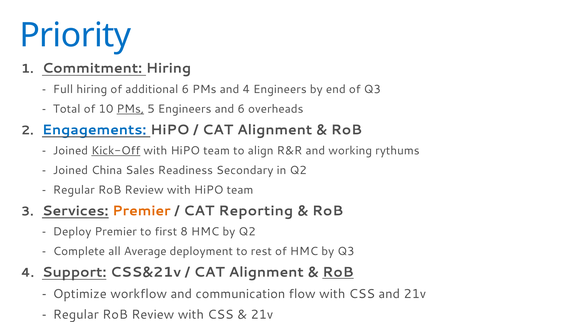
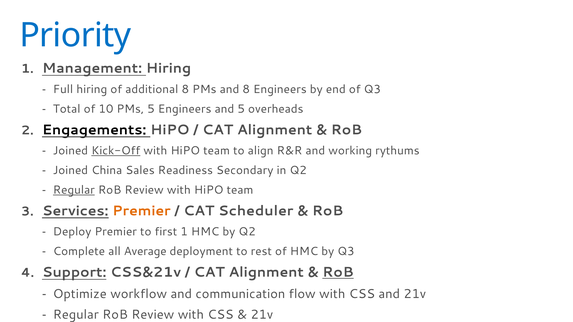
Commitment: Commitment -> Management (92, 68)
additional 6: 6 -> 8 (185, 89)
and 4: 4 -> 8 (246, 89)
PMs underline: present -> none (130, 109)
and 6: 6 -> 5 (241, 109)
Engagements colour: blue -> black (94, 130)
Regular underline: none -> present (74, 190)
Reporting: Reporting -> Scheduler (256, 211)
first 8: 8 -> 1 (184, 232)
